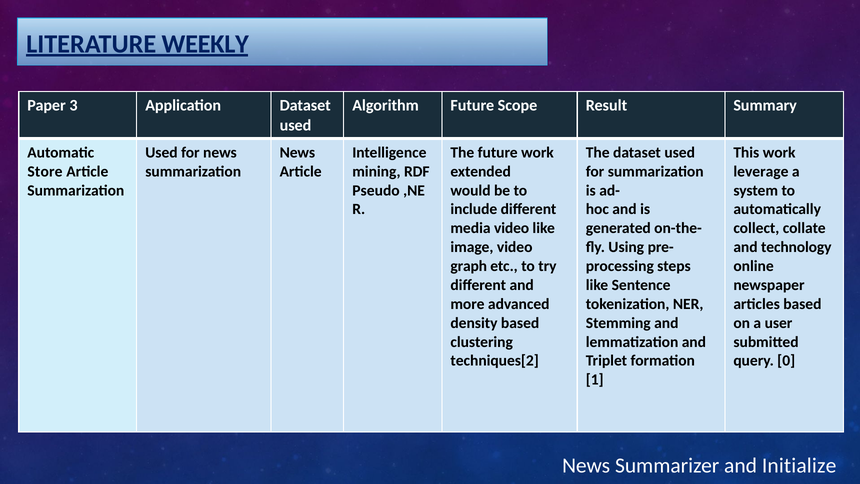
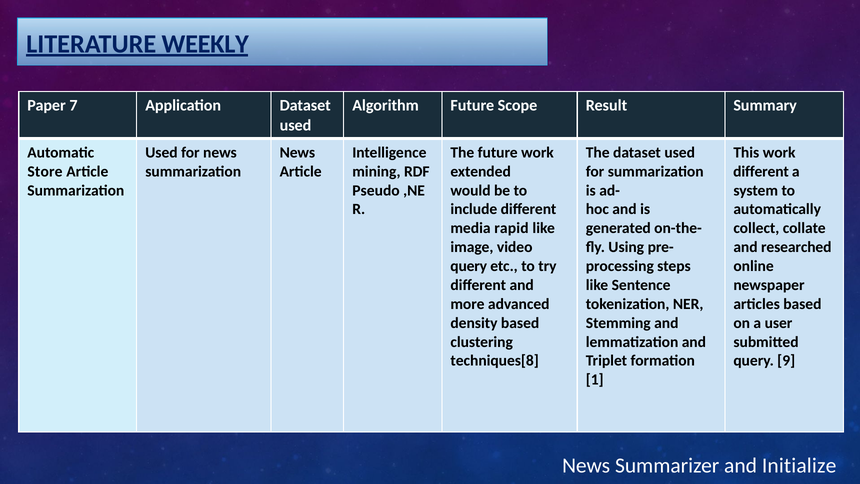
3: 3 -> 7 (74, 106)
leverage: leverage -> different (761, 171)
media video: video -> rapid (511, 228)
technology: technology -> researched (796, 247)
graph: graph -> query (469, 266)
techniques[2: techniques[2 -> techniques[8 (495, 361)
0: 0 -> 9 (786, 361)
